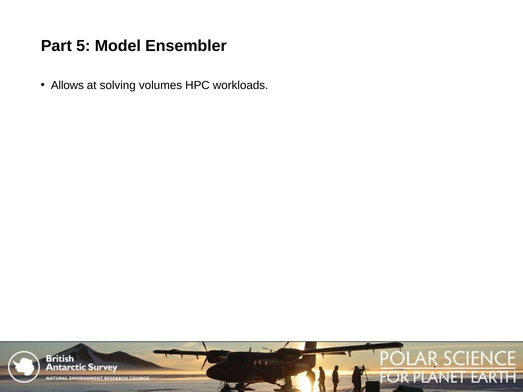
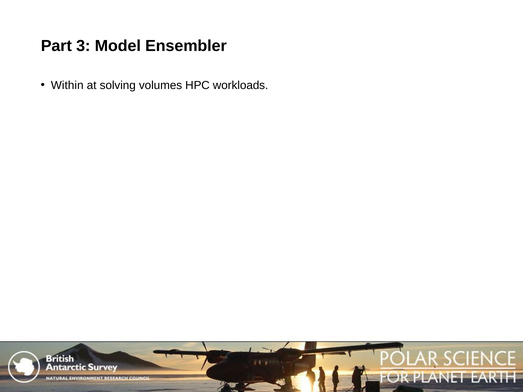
5: 5 -> 3 (83, 46)
Allows: Allows -> Within (67, 85)
